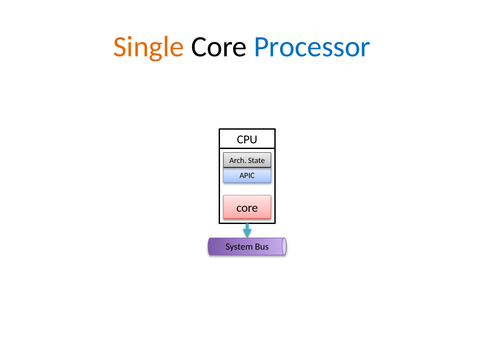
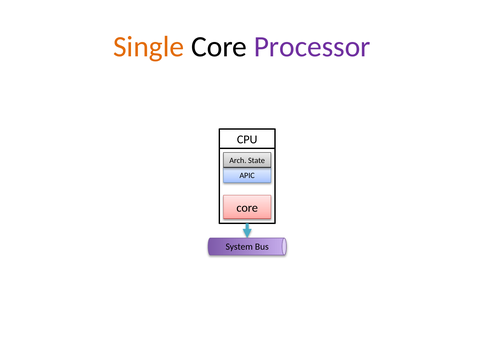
Processor colour: blue -> purple (312, 47)
